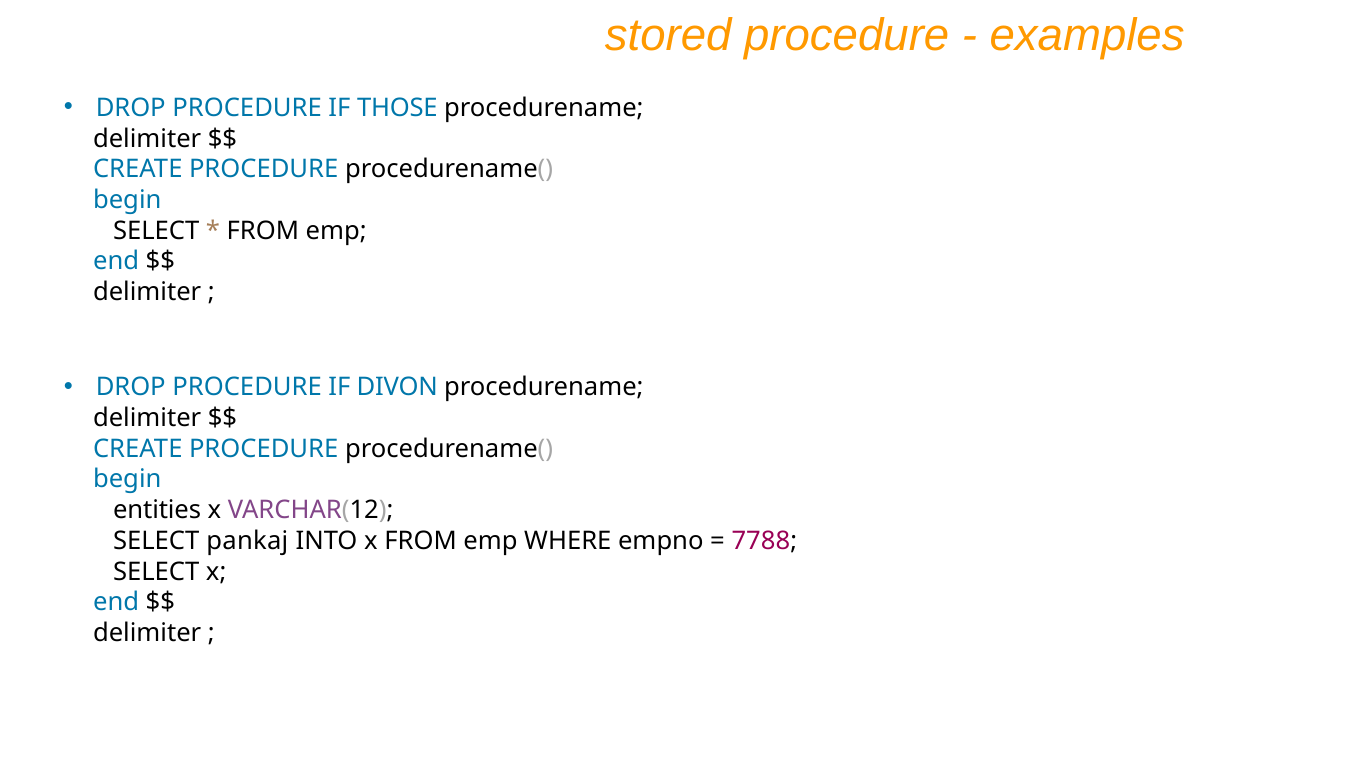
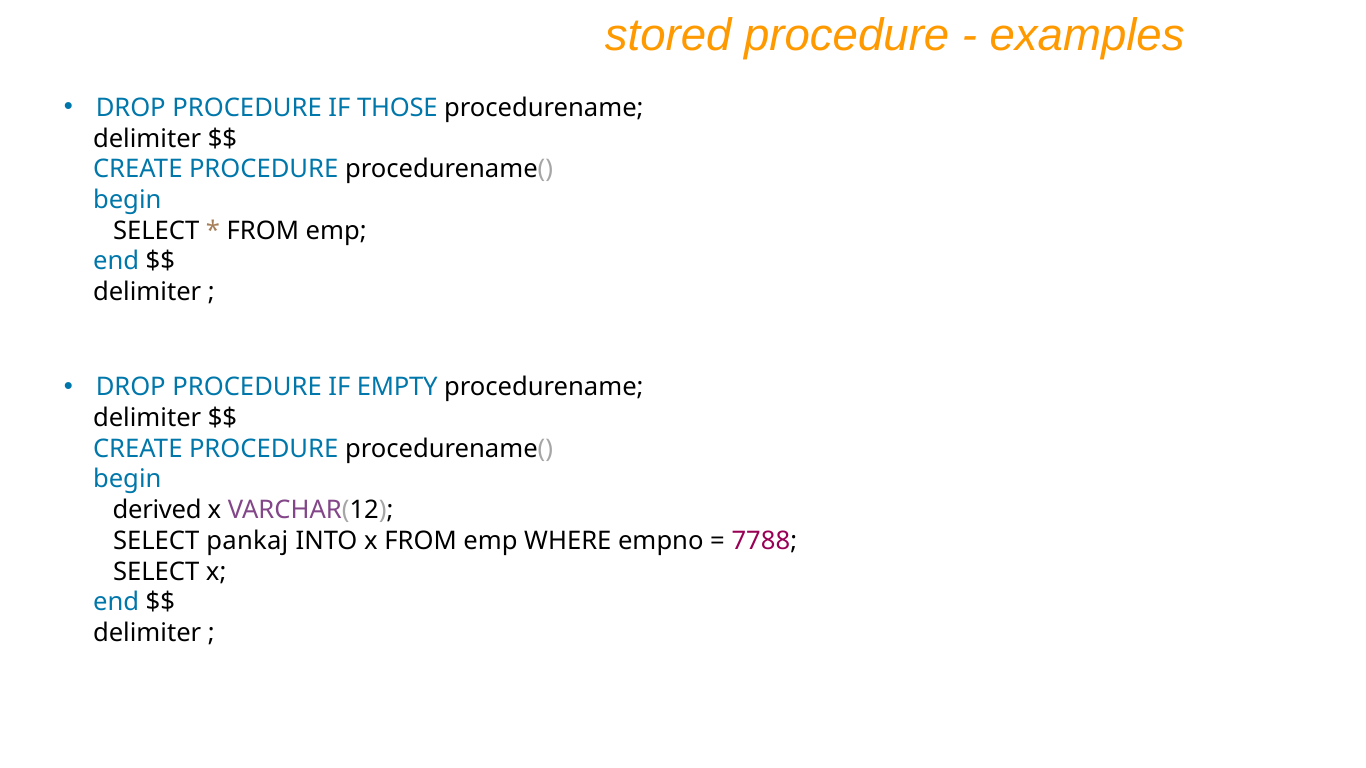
DIVON: DIVON -> EMPTY (397, 388)
entities: entities -> derived (157, 510)
